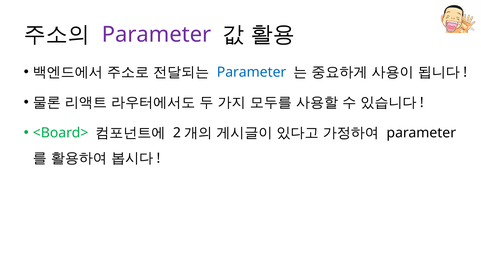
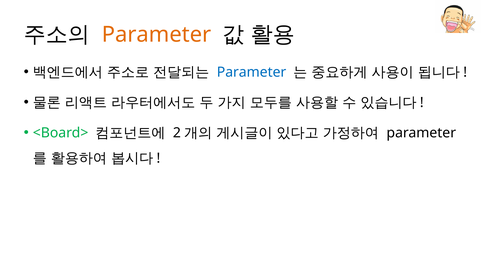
Parameter colour: purple -> orange (157, 34)
